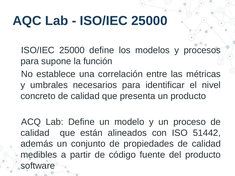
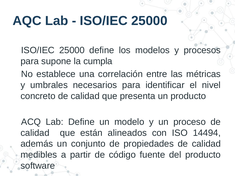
función: función -> cumpla (98, 61)
51442: 51442 -> 14494 (207, 133)
